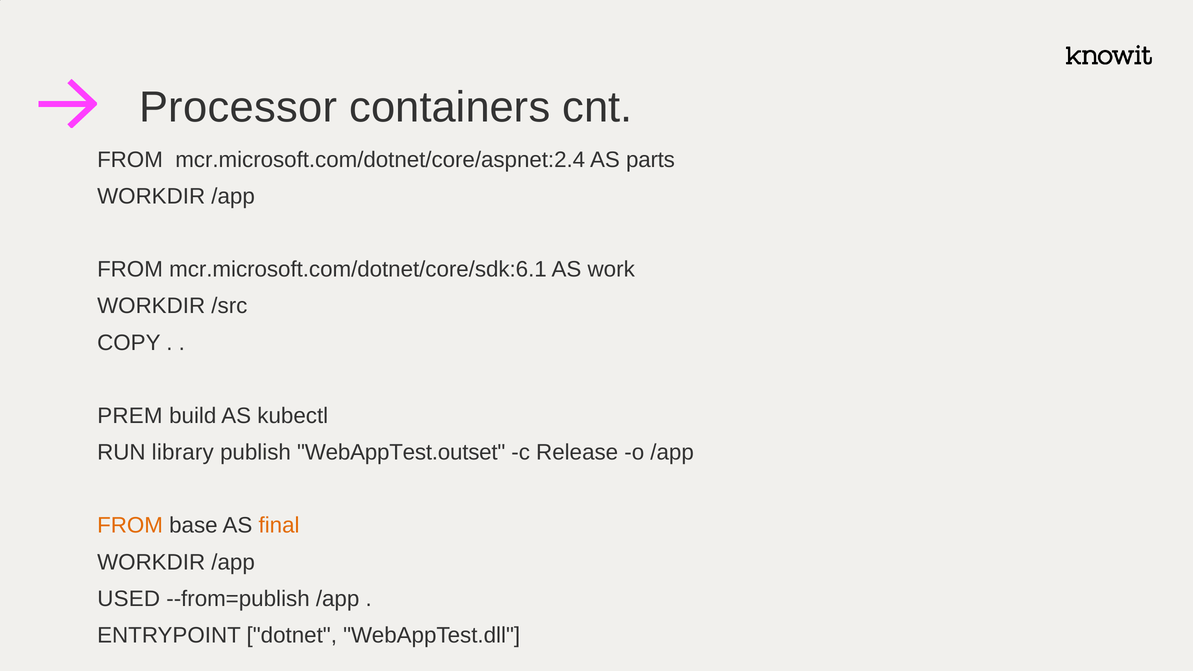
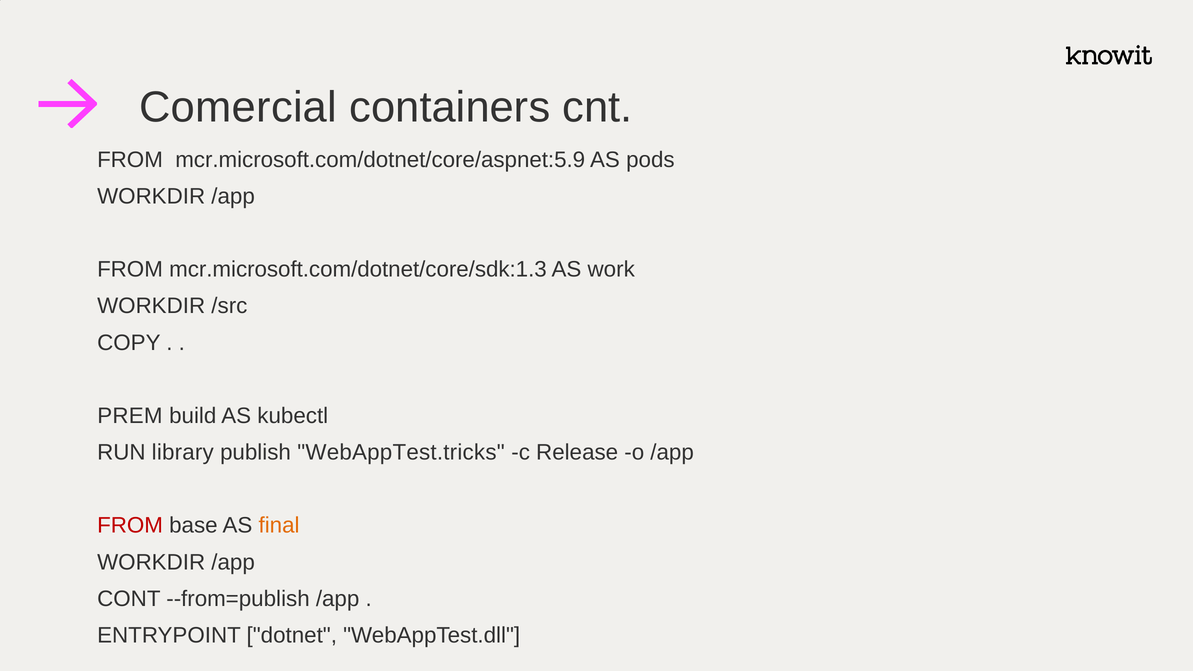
Processor: Processor -> Comercial (238, 107)
mcr.microsoft.com/dotnet/core/aspnet:2.4: mcr.microsoft.com/dotnet/core/aspnet:2.4 -> mcr.microsoft.com/dotnet/core/aspnet:5.9 (380, 160)
parts: parts -> pods (650, 160)
mcr.microsoft.com/dotnet/core/sdk:6.1: mcr.microsoft.com/dotnet/core/sdk:6.1 -> mcr.microsoft.com/dotnet/core/sdk:1.3 (358, 270)
WebAppTest.outset: WebAppTest.outset -> WebAppTest.tricks (401, 452)
FROM colour: orange -> red (130, 526)
USED: USED -> CONT (129, 599)
